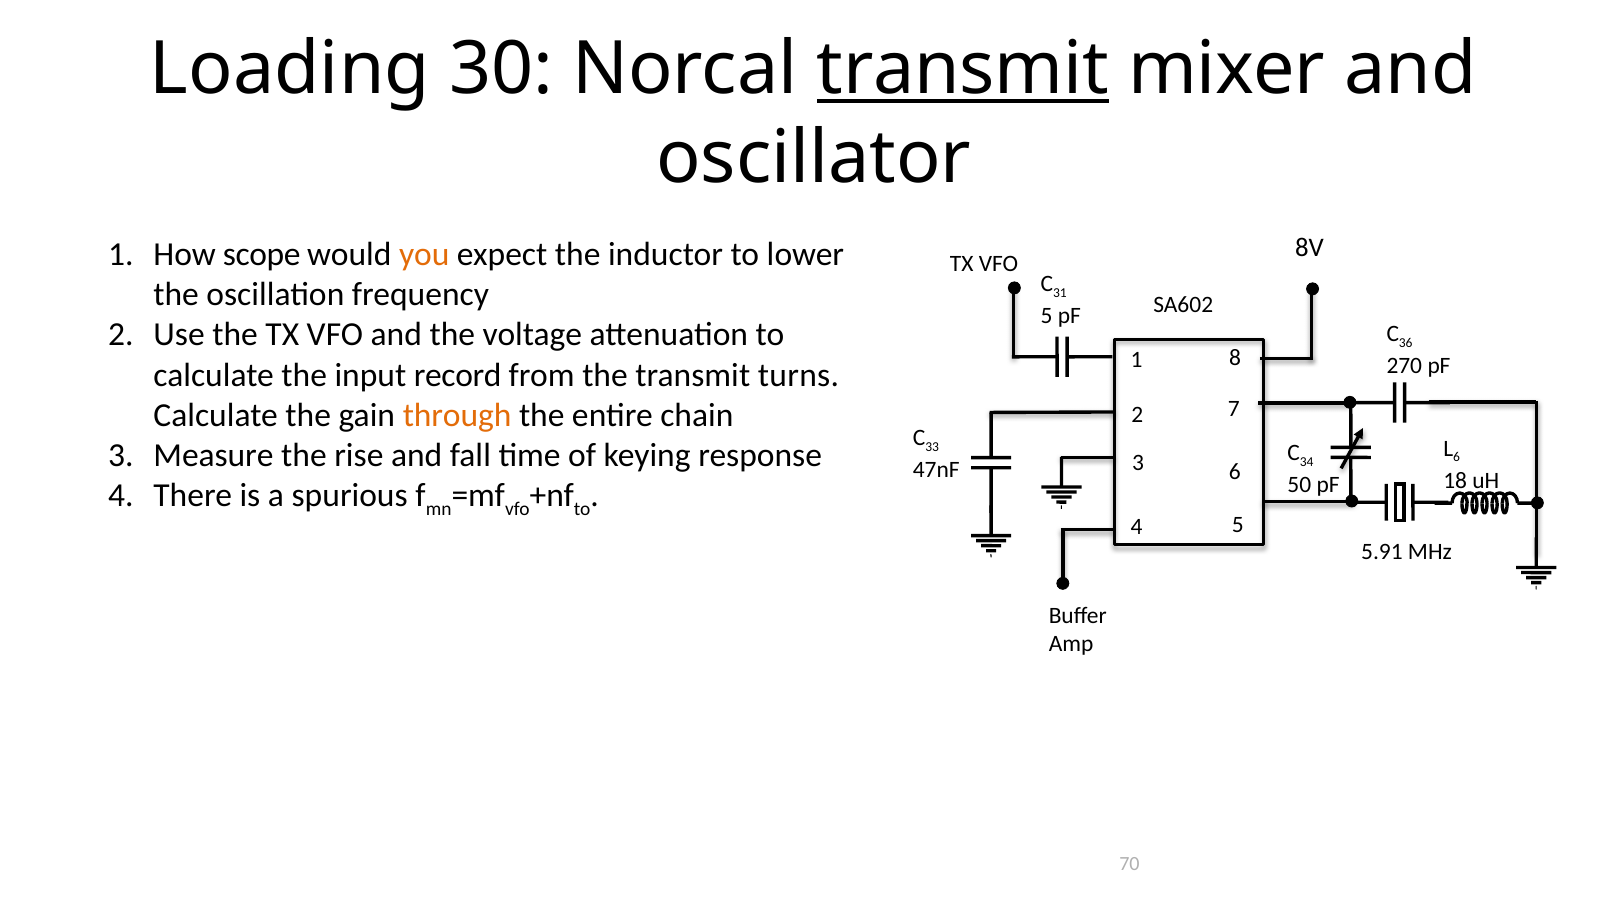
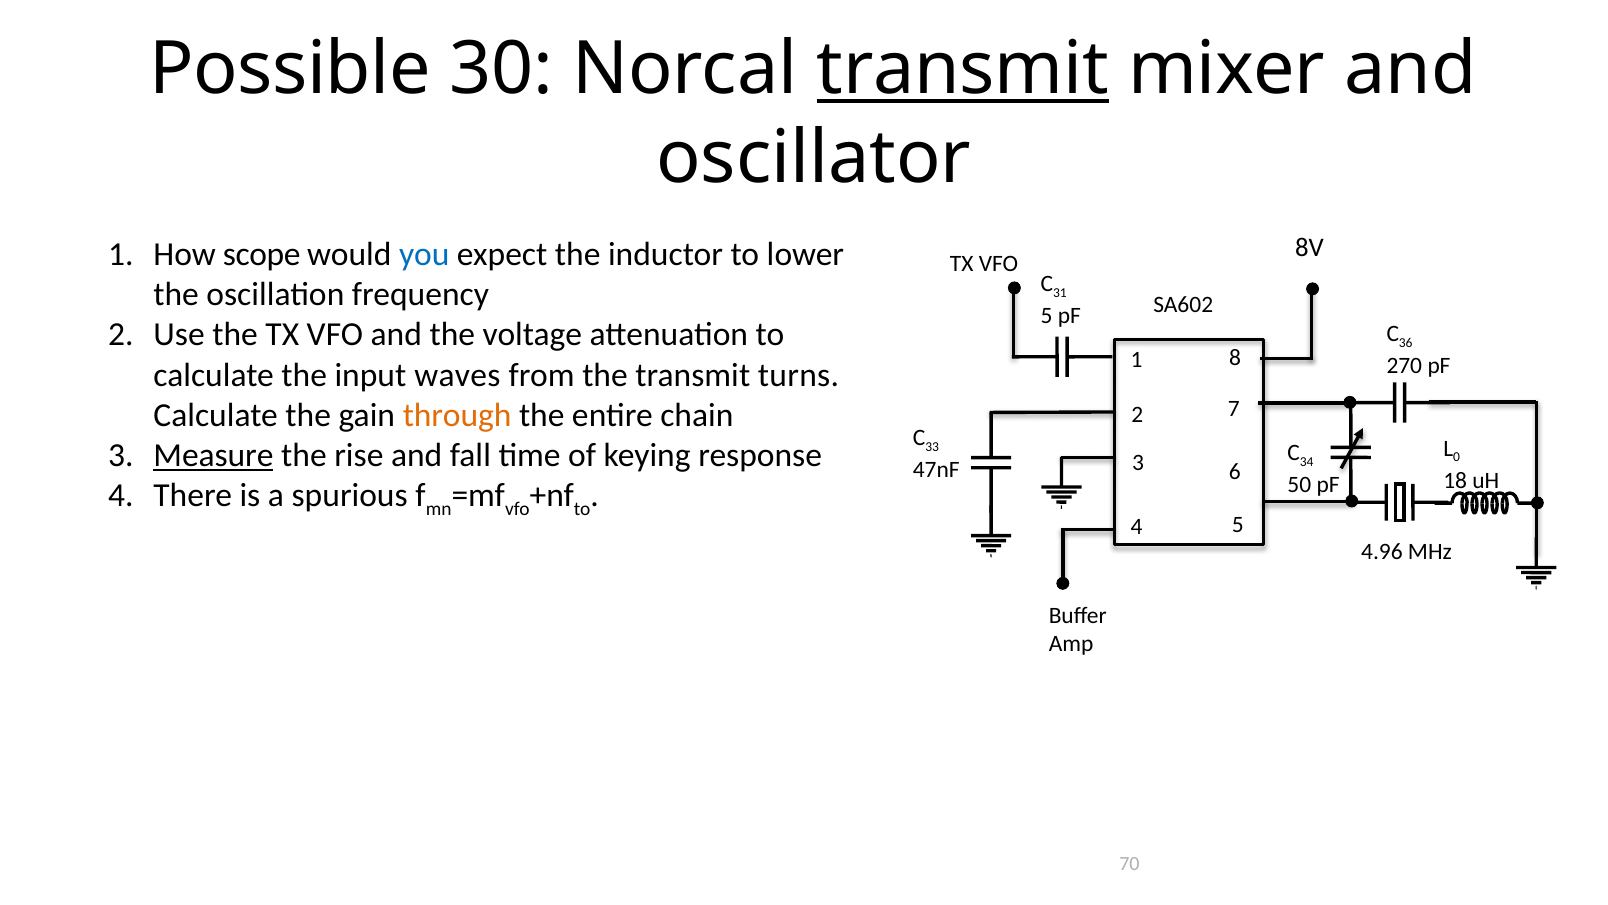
Loading: Loading -> Possible (290, 69)
you colour: orange -> blue (424, 254)
record: record -> waves (457, 375)
6: 6 -> 0 (1457, 457)
Measure underline: none -> present (213, 455)
5.91: 5.91 -> 4.96 (1382, 552)
